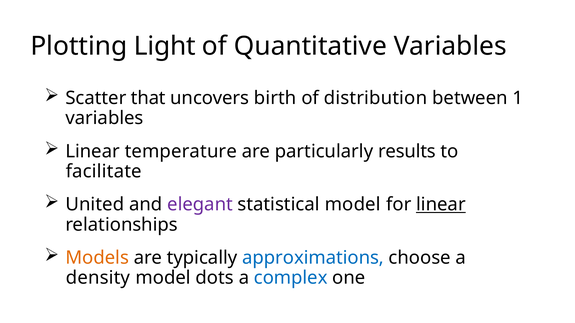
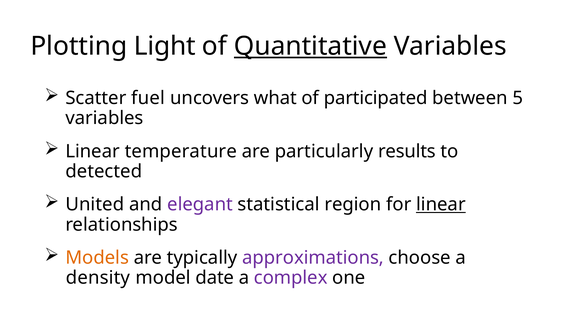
Quantitative underline: none -> present (310, 46)
that: that -> fuel (148, 98)
birth: birth -> what (275, 98)
distribution: distribution -> participated (376, 98)
1: 1 -> 5 (518, 98)
facilitate: facilitate -> detected (104, 172)
statistical model: model -> region (353, 205)
approximations colour: blue -> purple (313, 258)
dots: dots -> date (215, 278)
complex colour: blue -> purple (291, 278)
